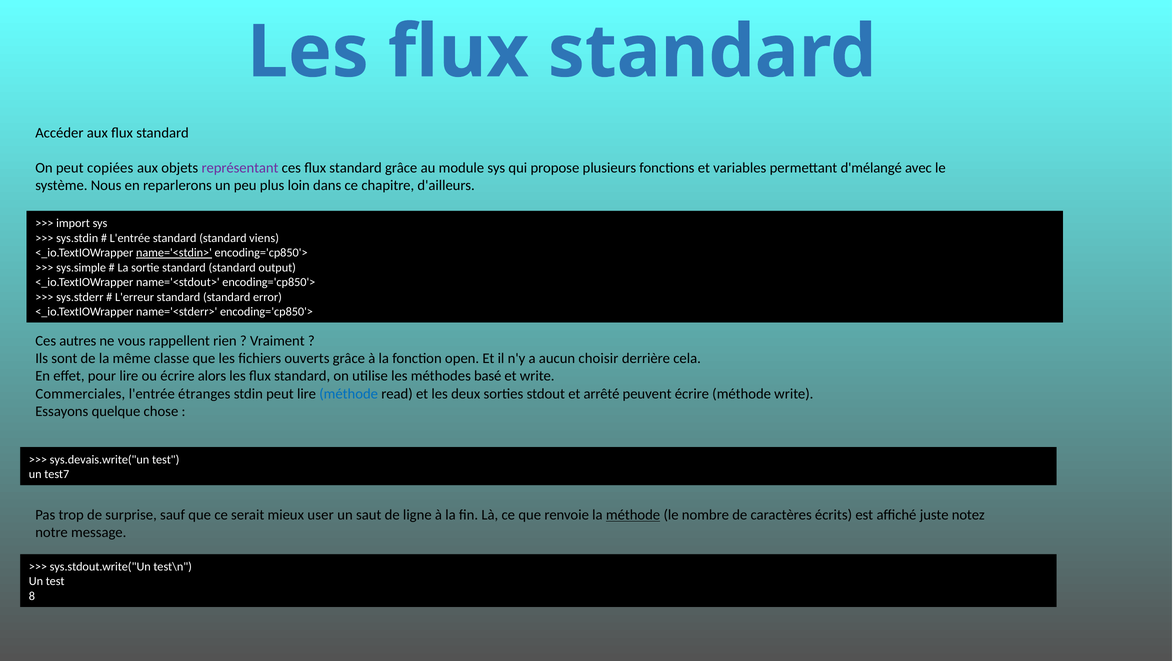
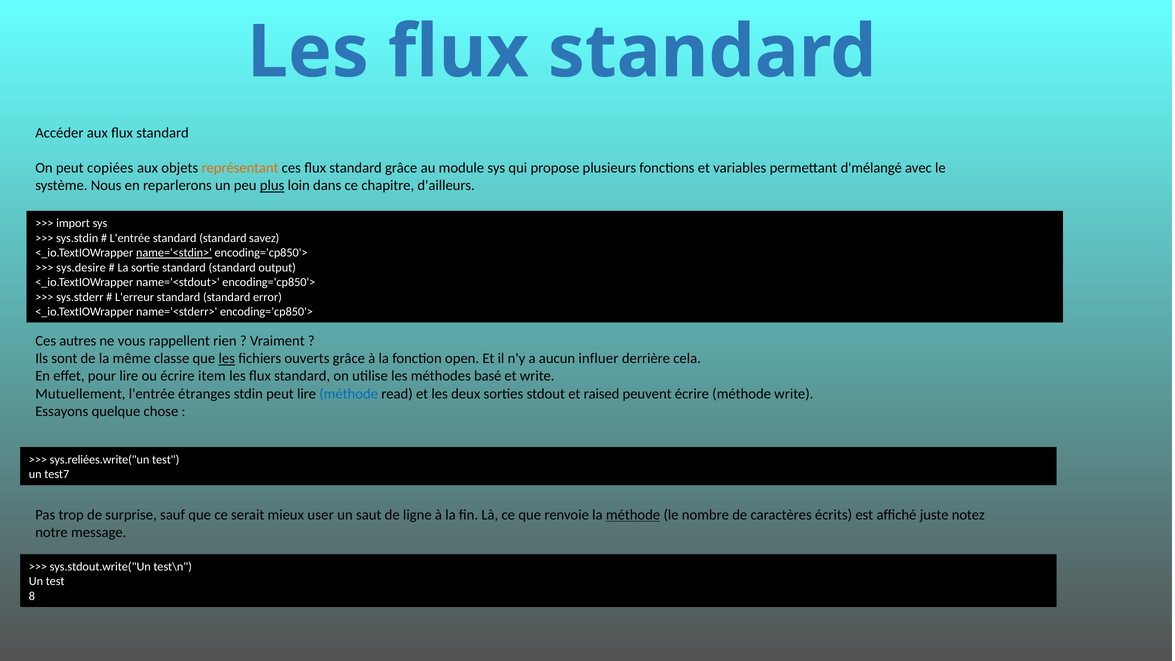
représentant colour: purple -> orange (240, 168)
plus underline: none -> present (272, 186)
viens: viens -> savez (264, 238)
sys.simple: sys.simple -> sys.desire (81, 268)
les underline: none -> present (227, 358)
choisir: choisir -> influer (598, 358)
alors: alors -> item (212, 376)
Commerciales: Commerciales -> Mutuellement (80, 394)
arrêté: arrêté -> raised (602, 394)
sys.devais.write("un: sys.devais.write("un -> sys.reliées.write("un (100, 460)
